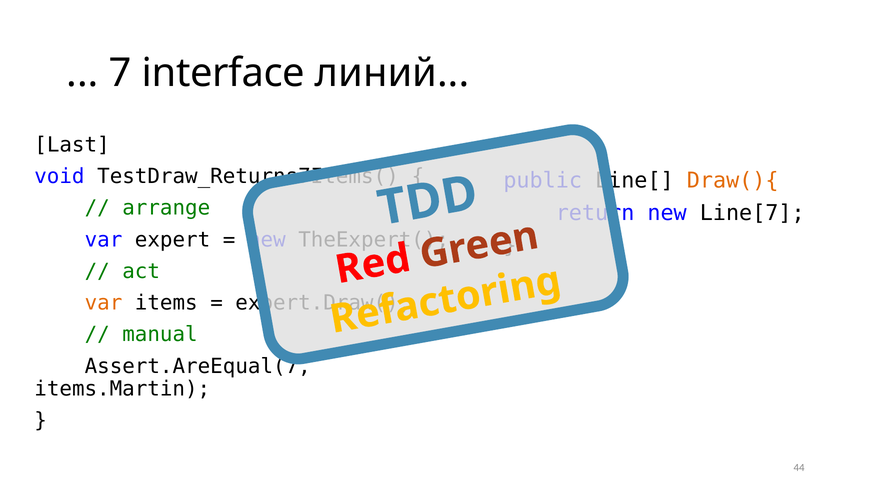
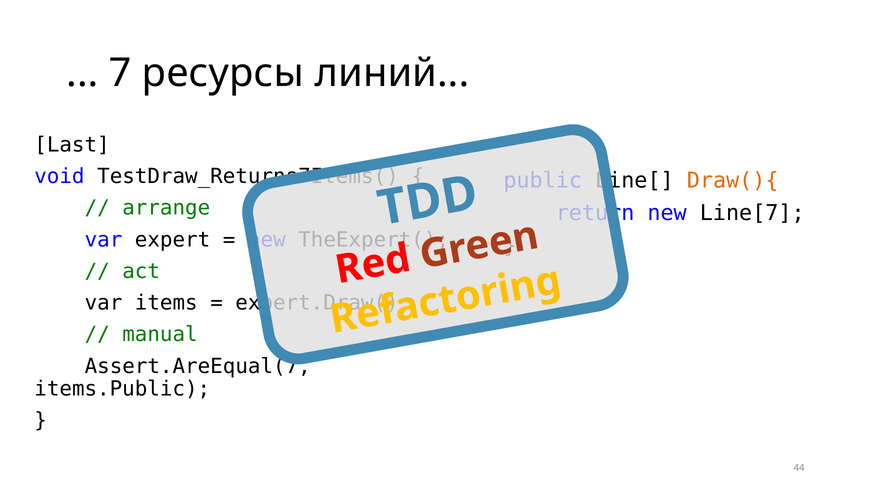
interface: interface -> ресурсы (223, 73)
var colour: orange -> black (103, 303)
items.Martin: items.Martin -> items.Public (122, 389)
